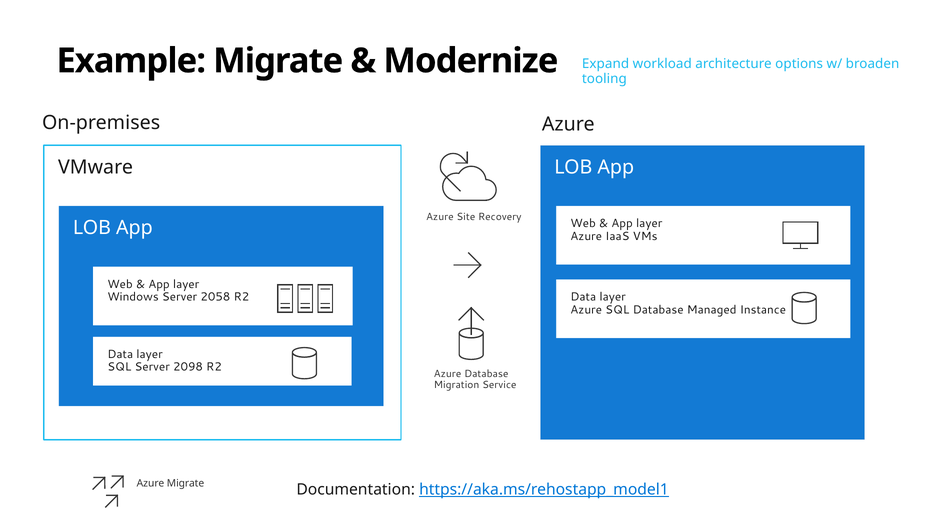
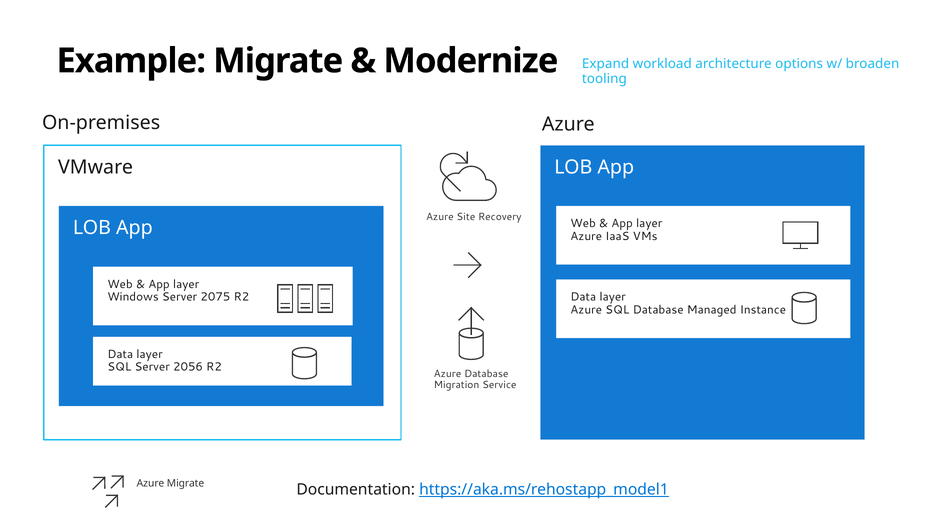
2058: 2058 -> 2075 (215, 297)
2098: 2098 -> 2056 (188, 367)
